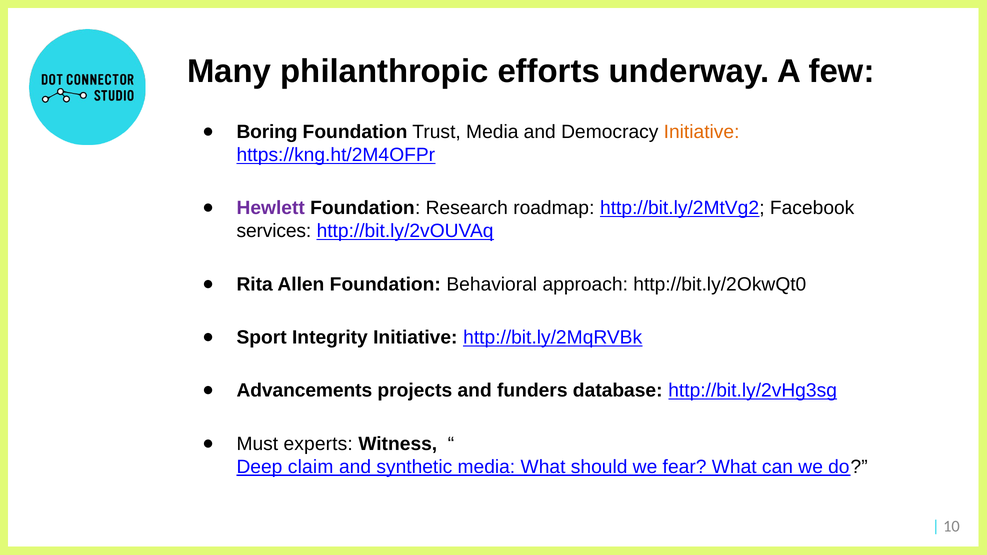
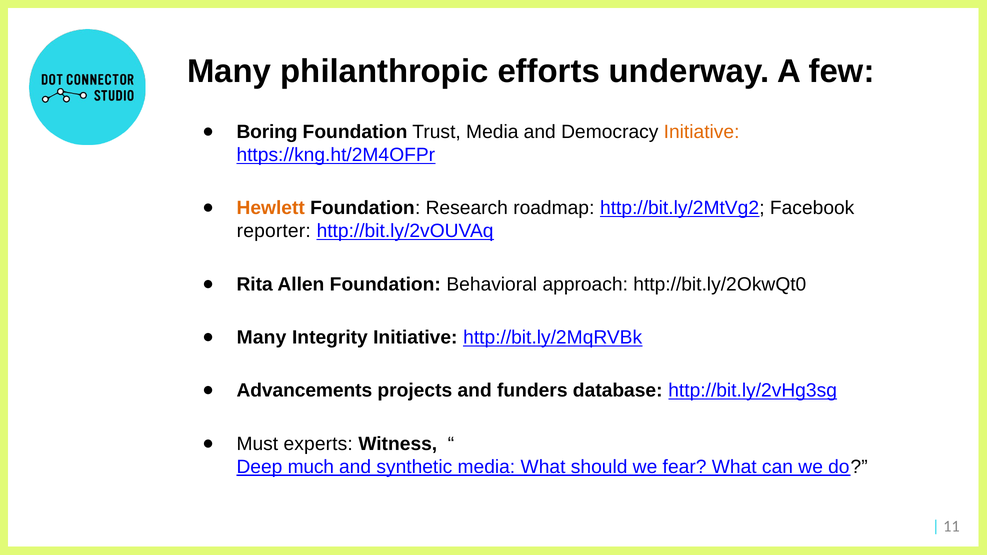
Hewlett colour: purple -> orange (271, 208)
services: services -> reporter (274, 231)
Sport: Sport -> Many (262, 337)
claim: claim -> much (311, 467)
10: 10 -> 11 (952, 526)
